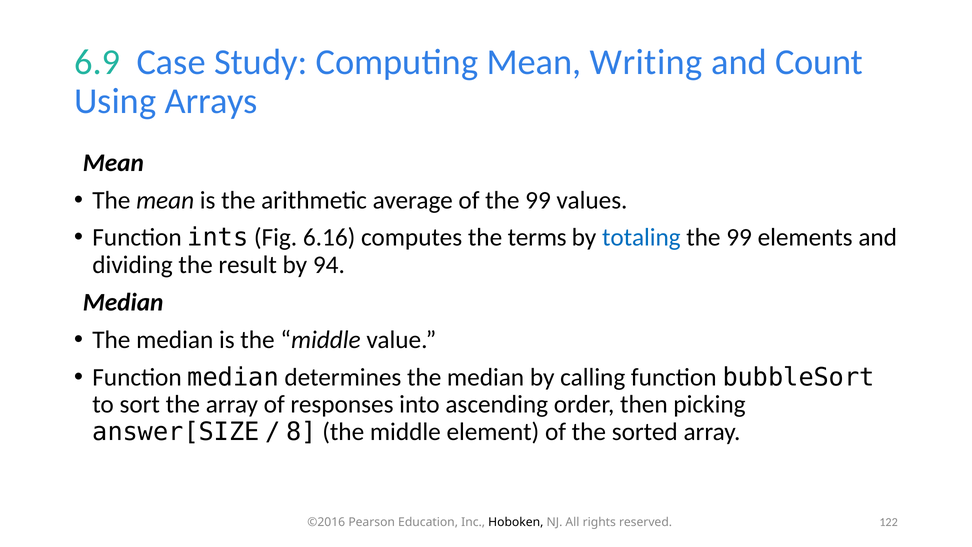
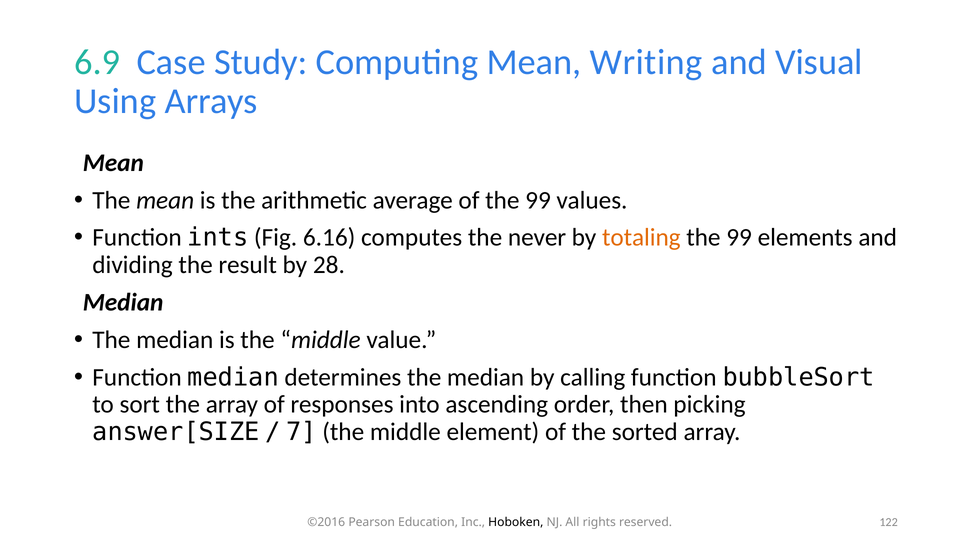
Count: Count -> Visual (819, 62)
terms: terms -> never (537, 238)
totaling colour: blue -> orange (641, 238)
94: 94 -> 28 (329, 265)
8: 8 -> 7 (301, 432)
